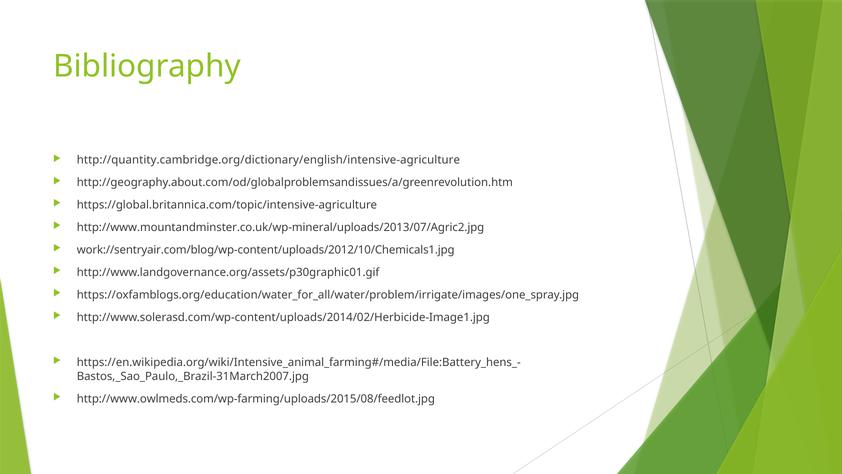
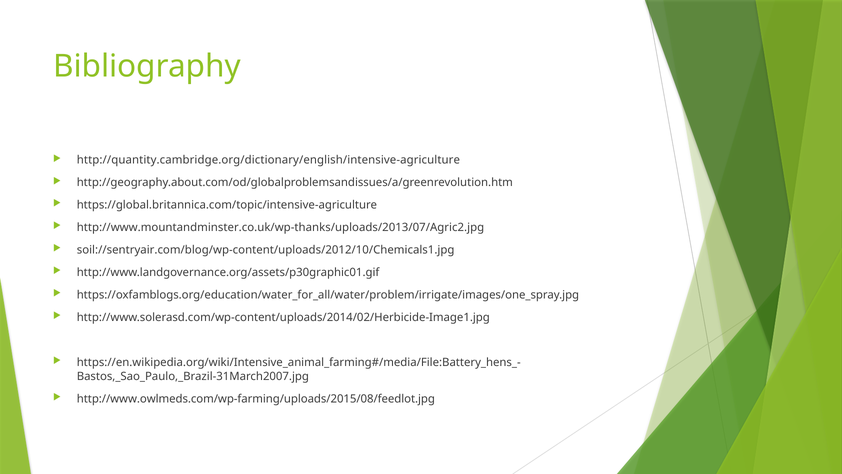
http://www.mountandminster.co.uk/wp-mineral/uploads/2013/07/Agric2.jpg: http://www.mountandminster.co.uk/wp-mineral/uploads/2013/07/Agric2.jpg -> http://www.mountandminster.co.uk/wp-thanks/uploads/2013/07/Agric2.jpg (280, 227)
work://sentryair.com/blog/wp-content/uploads/2012/10/Chemicals1.jpg: work://sentryair.com/blog/wp-content/uploads/2012/10/Chemicals1.jpg -> soil://sentryair.com/blog/wp-content/uploads/2012/10/Chemicals1.jpg (266, 250)
